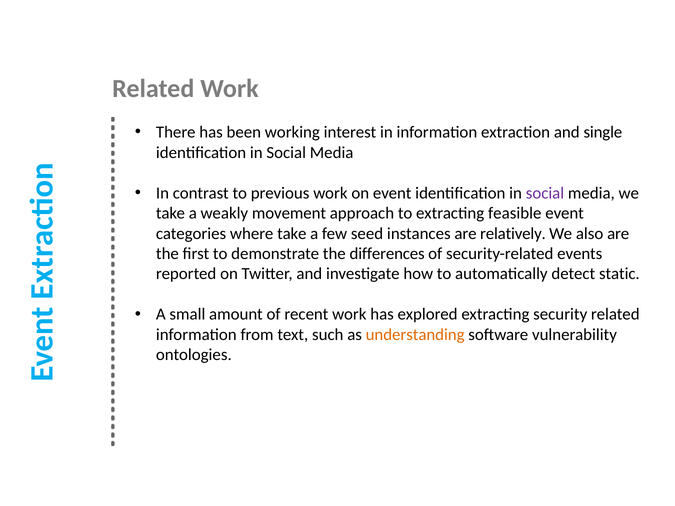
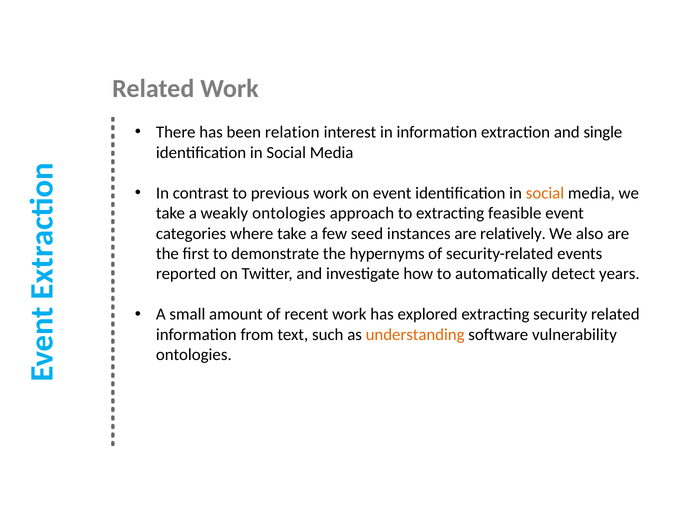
working: working -> relation (292, 132)
social colour: purple -> orange (545, 193)
weakly movement: movement -> ontologies (289, 213)
differences: differences -> hypernyms (387, 254)
static: static -> years (619, 274)
